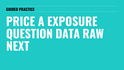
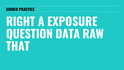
PRICE: PRICE -> RIGHT (21, 22)
NEXT: NEXT -> THAT (18, 47)
